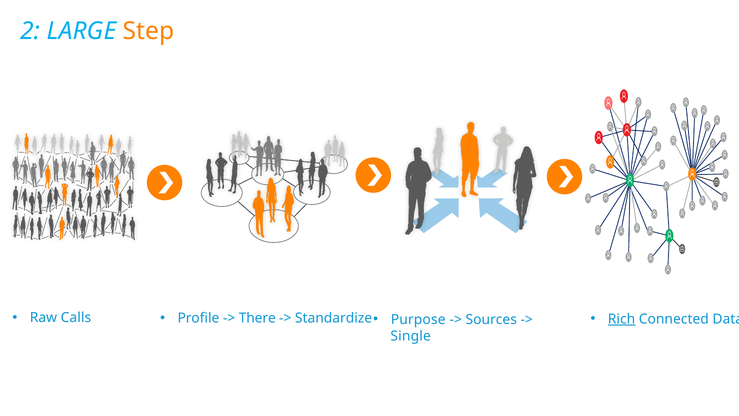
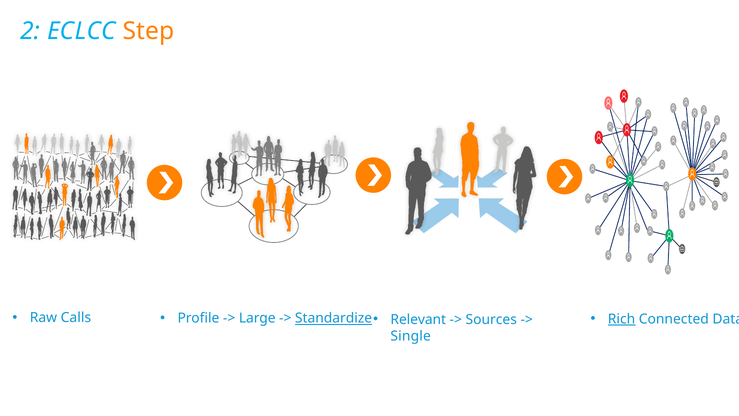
LARGE: LARGE -> ECLCC (81, 31)
Purpose: Purpose -> Relevant (418, 319)
There: There -> Large (257, 318)
Standardize underline: none -> present (334, 318)
